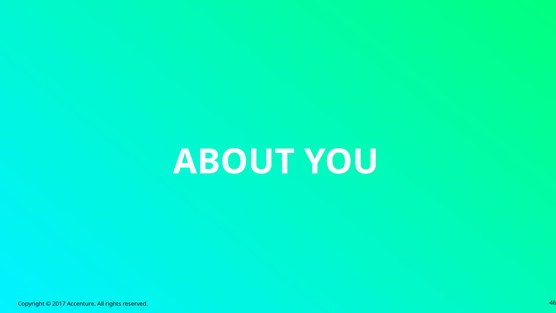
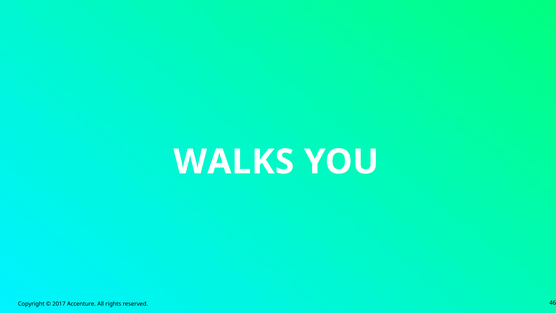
ABOUT: ABOUT -> WALKS (234, 162)
